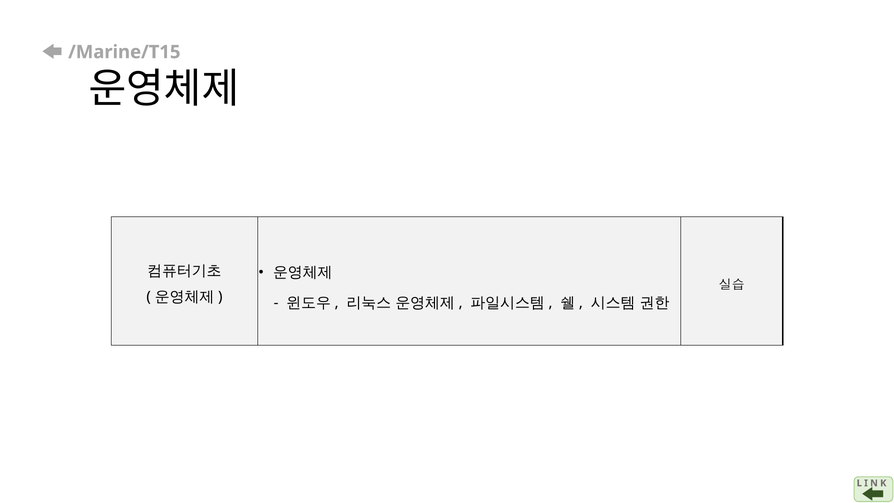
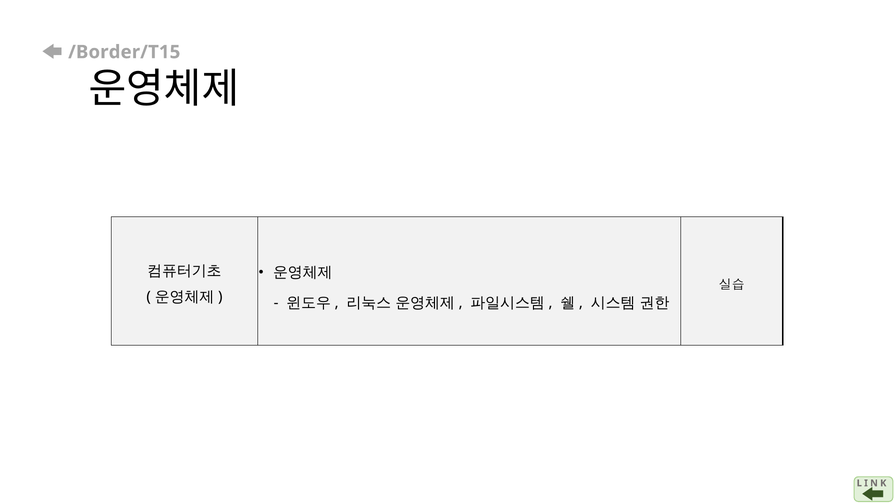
/Marine/T15: /Marine/T15 -> /Border/T15 (124, 52)
